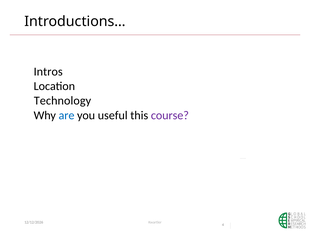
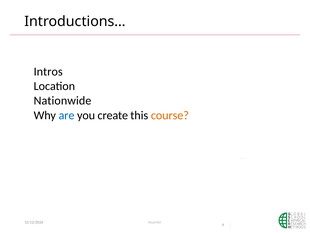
Technology: Technology -> Nationwide (62, 101)
useful: useful -> create (113, 115)
course colour: purple -> orange (170, 115)
